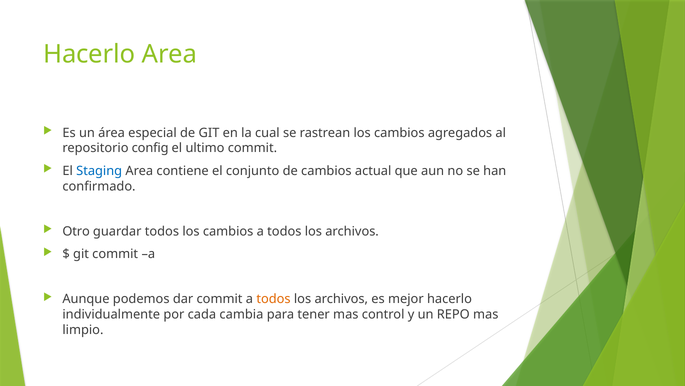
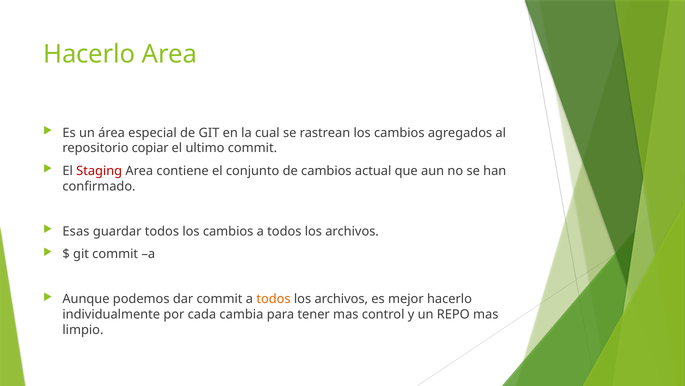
config: config -> copiar (150, 148)
Staging colour: blue -> red (99, 171)
Otro: Otro -> Esas (76, 231)
